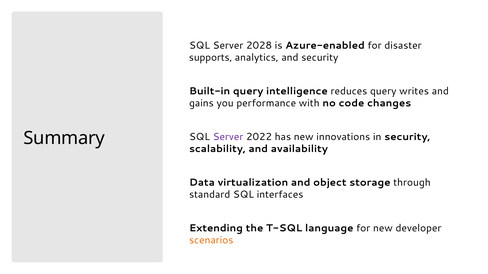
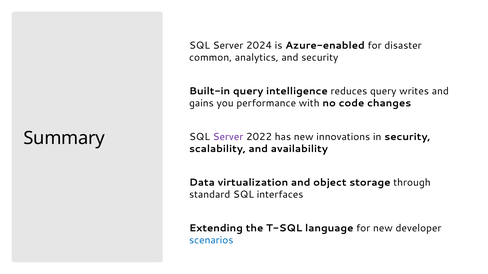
2028: 2028 -> 2024 (259, 45)
supports: supports -> common (211, 58)
scenarios colour: orange -> blue (211, 241)
